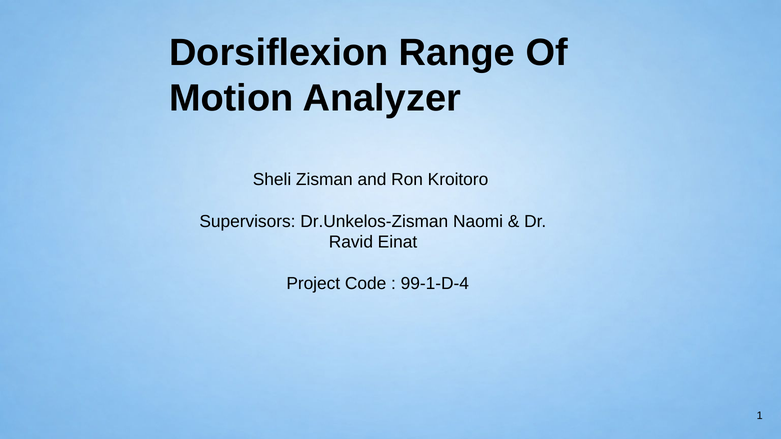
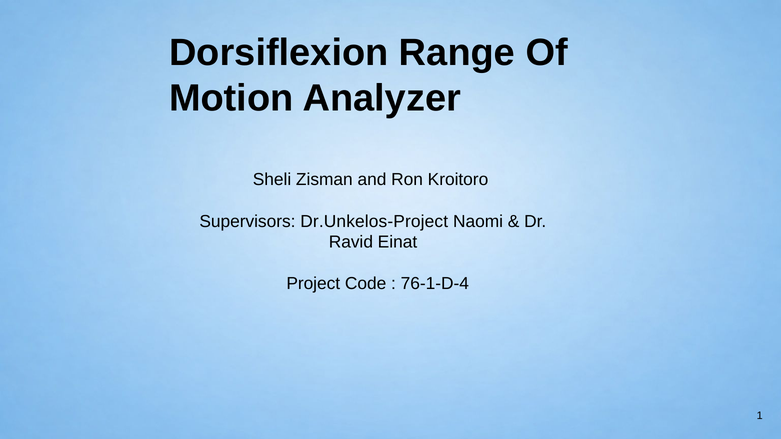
Dr.Unkelos-Zisman: Dr.Unkelos-Zisman -> Dr.Unkelos-Project (374, 222)
99-1-D-4: 99-1-D-4 -> 76-1-D-4 (435, 284)
